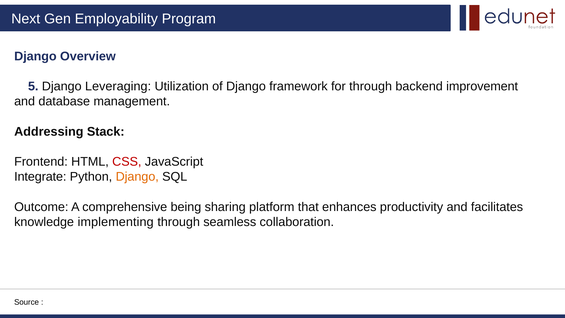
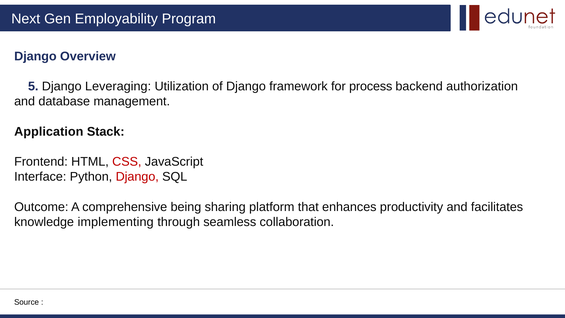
for through: through -> process (371, 86)
improvement: improvement -> authorization (482, 86)
Addressing: Addressing -> Application (49, 132)
Integrate: Integrate -> Interface (40, 177)
Django colour: orange -> red (137, 177)
